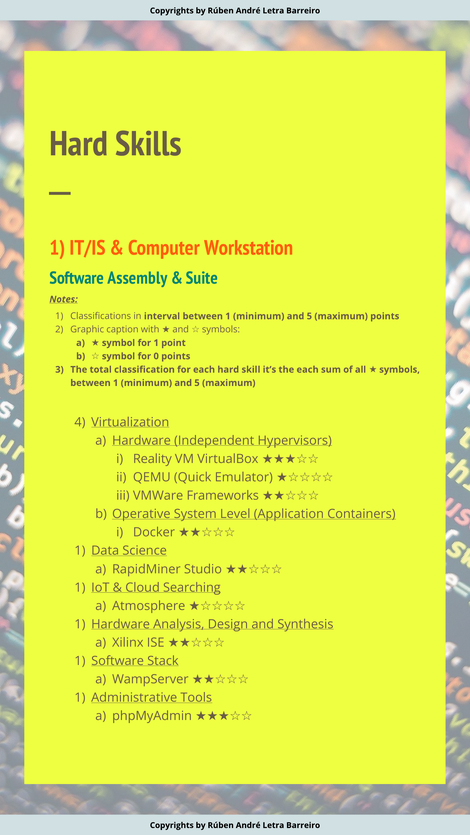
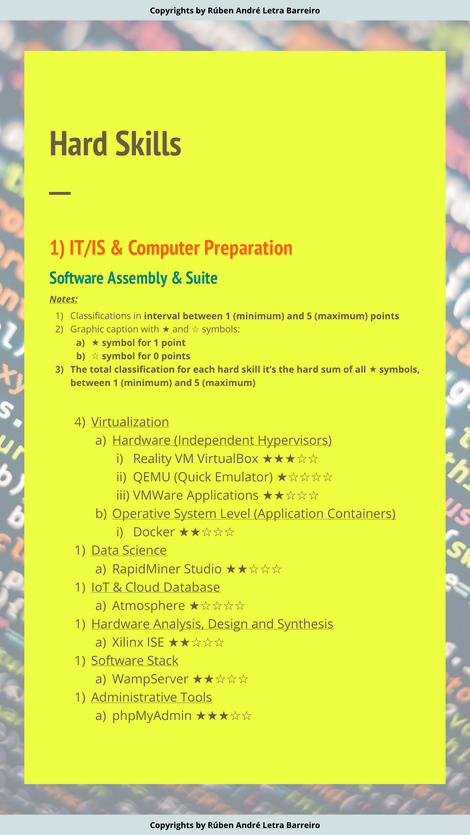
Workstation: Workstation -> Preparation (249, 248)
the each: each -> hard (308, 370)
Frameworks: Frameworks -> Applications (223, 496)
Searching: Searching -> Database (192, 588)
